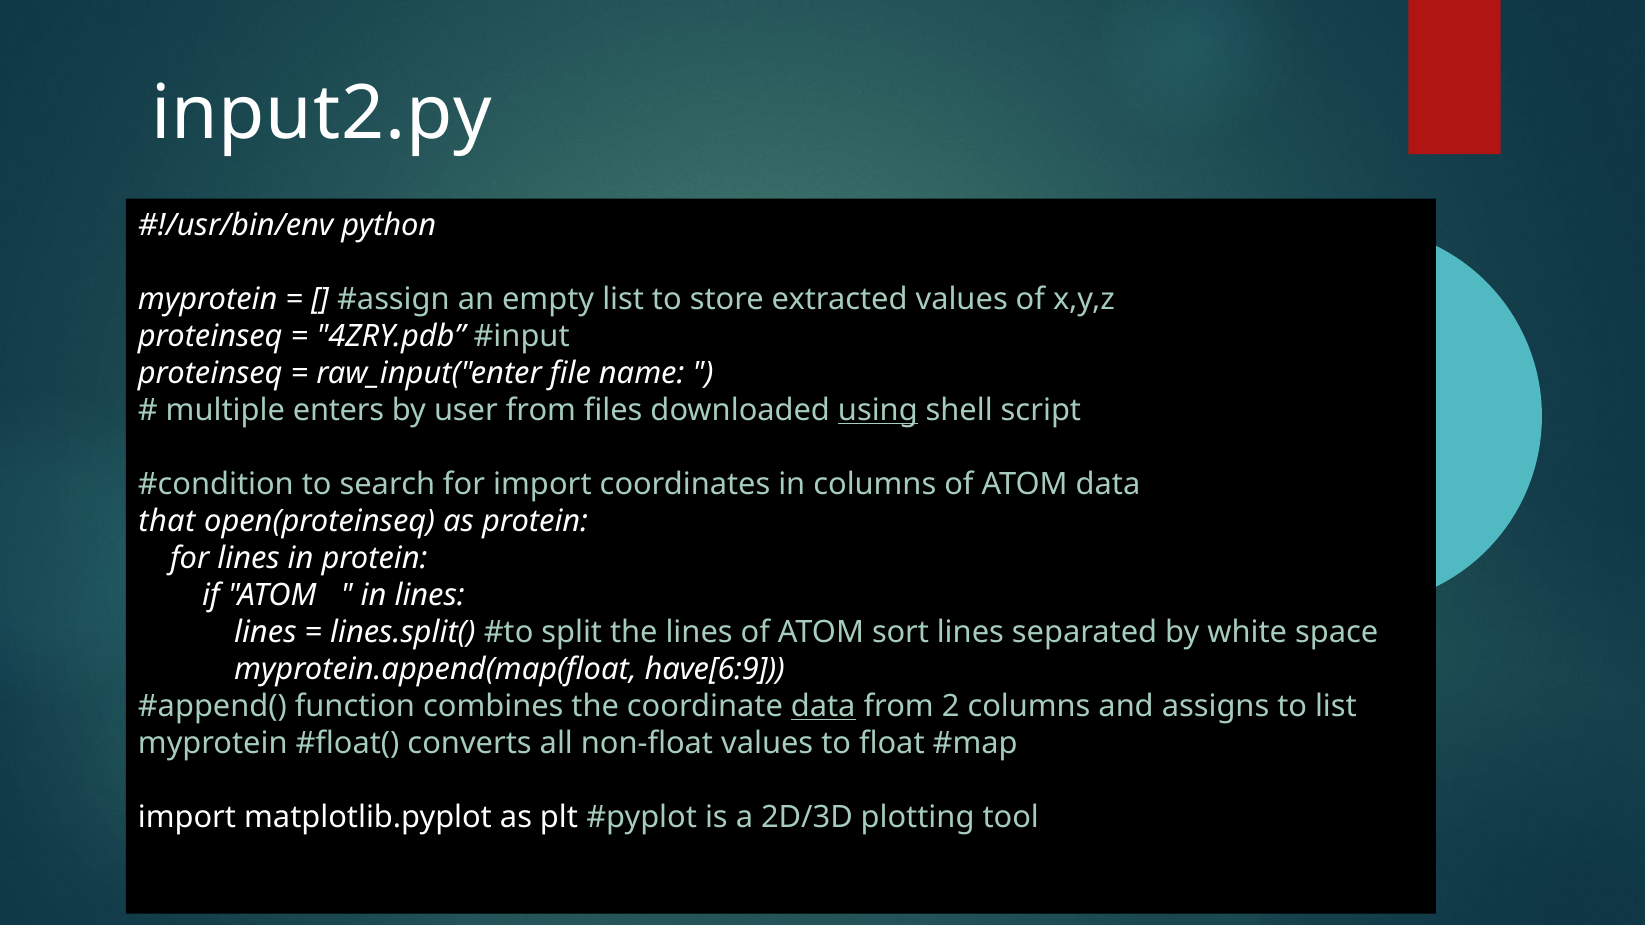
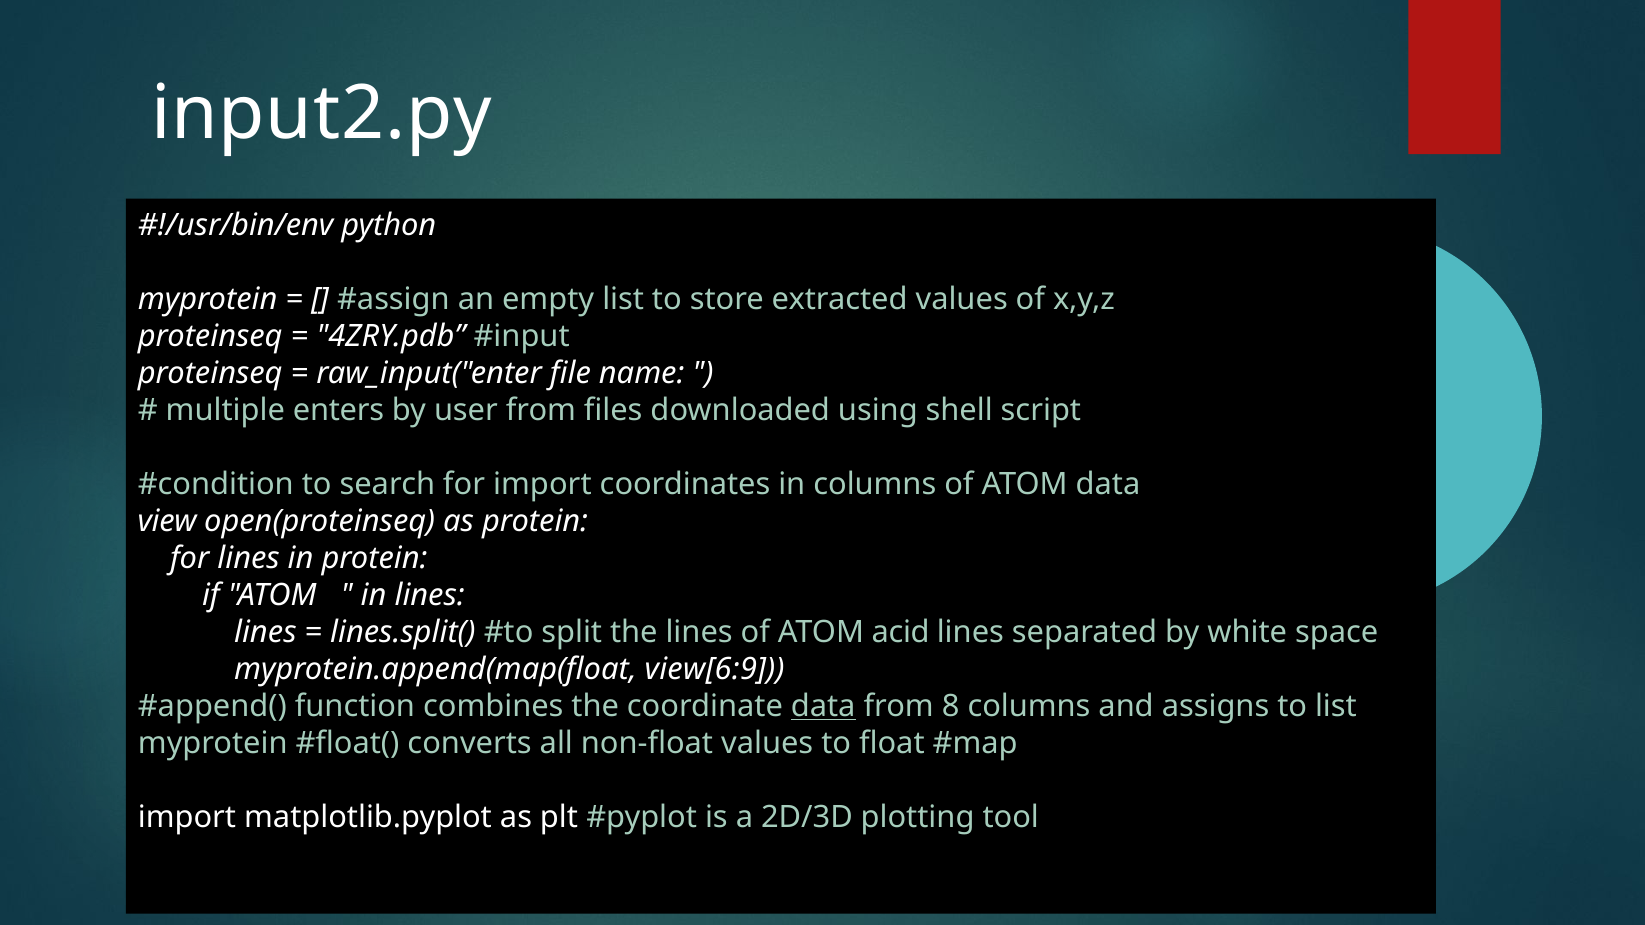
using underline: present -> none (878, 410)
that: that -> view (167, 521)
sort: sort -> acid (901, 632)
have[6:9: have[6:9 -> view[6:9 (715, 669)
2: 2 -> 8 (951, 707)
